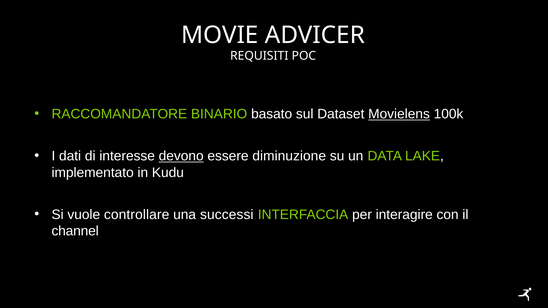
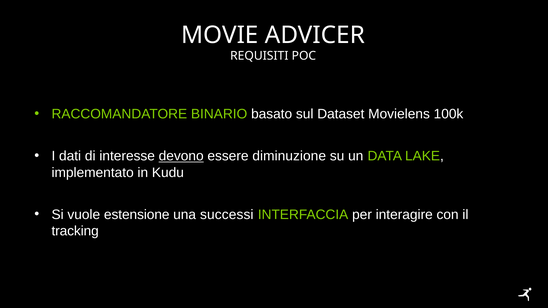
Movielens underline: present -> none (399, 114)
controllare: controllare -> estensione (137, 215)
channel: channel -> tracking (75, 231)
